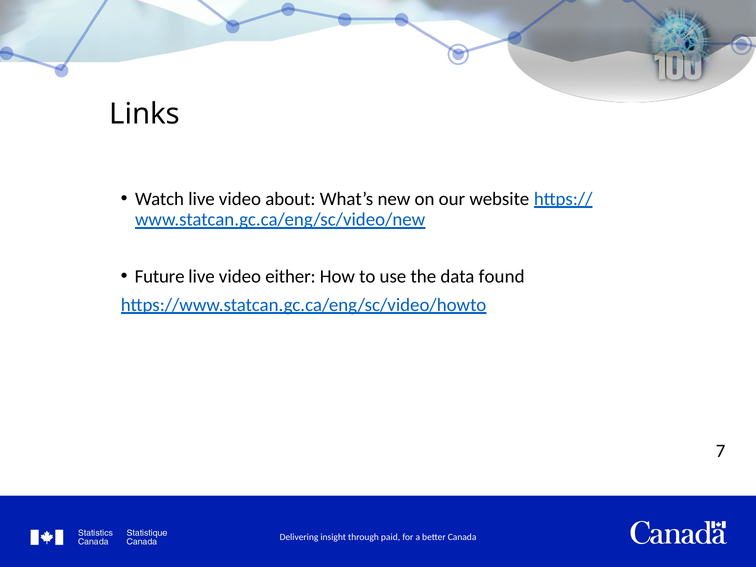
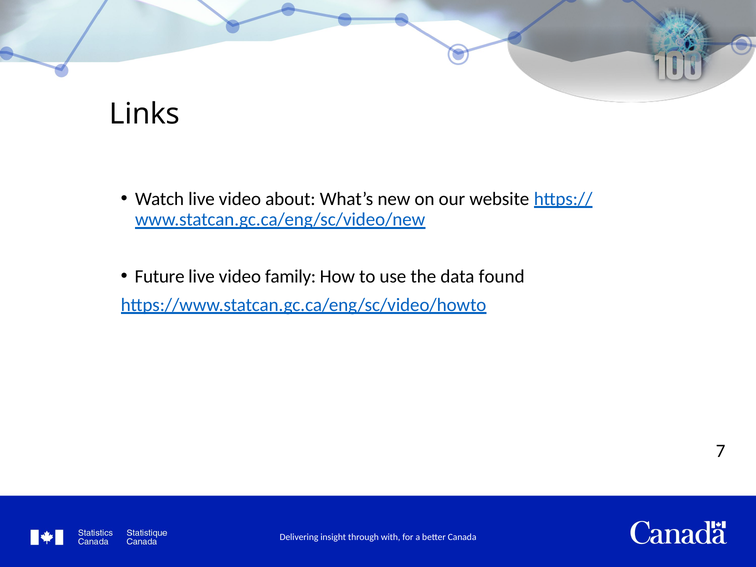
either: either -> family (291, 276)
paid: paid -> with (391, 537)
